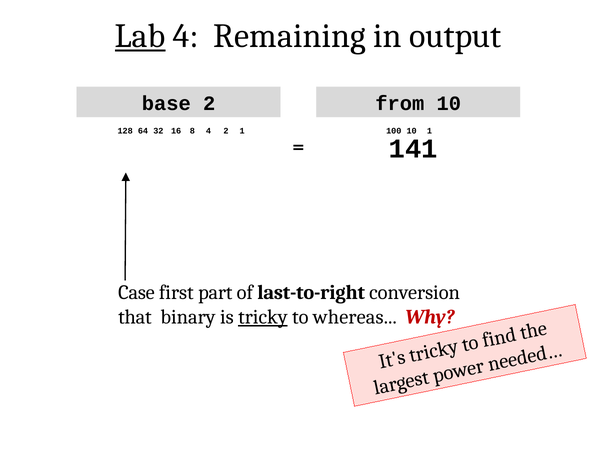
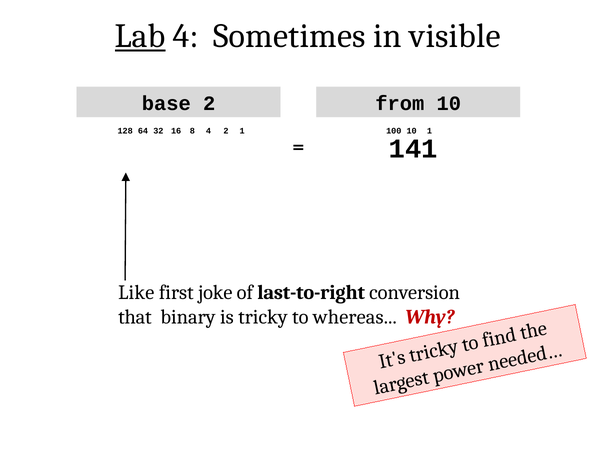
Remaining: Remaining -> Sometimes (289, 36)
output: output -> visible (455, 36)
Case: Case -> Like (136, 293)
part: part -> joke (215, 293)
tricky underline: present -> none (263, 317)
